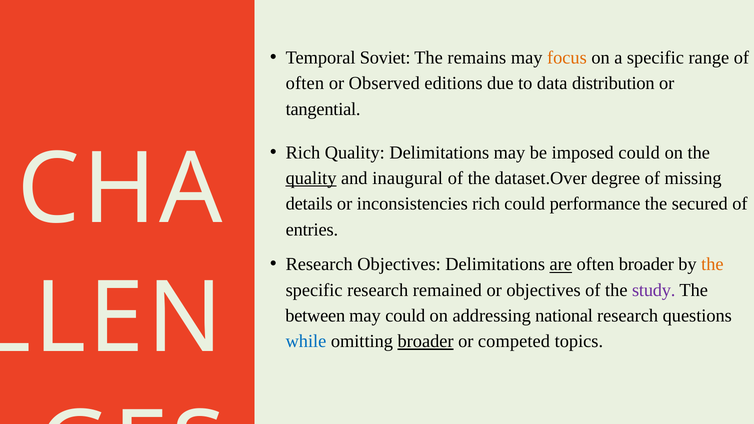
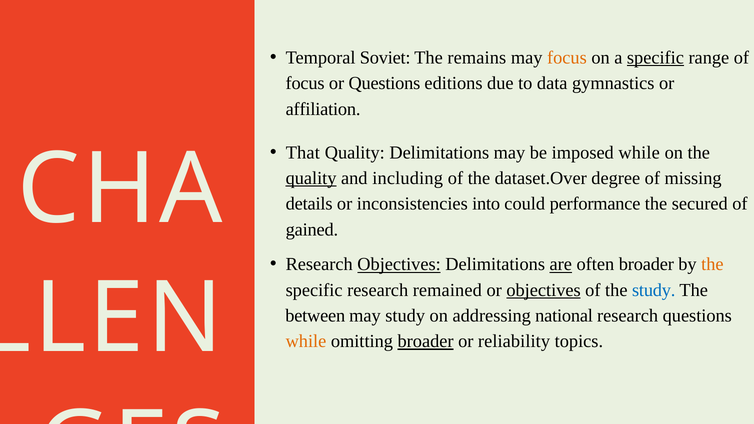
specific underline: none -> present (655, 58)
often: often -> focus (305, 83)
or Observed: Observed -> Questions (384, 83)
distribution: distribution -> gymnastics (613, 83)
tangential: tangential -> affiliation (323, 109)
Rich: Rich -> That (303, 153)
imposed could: could -> while (639, 153)
inaugural: inaugural -> including (408, 178)
inconsistencies rich: rich -> into (486, 204)
entries: entries -> gained (312, 230)
Objectives underline: none -> present (399, 265)
objectives underline: none -> present (544, 290)
study colour: purple -> blue (654, 290)
may could: could -> study (405, 316)
while colour: blue -> orange (306, 341)
competed: competed -> reliability (514, 341)
